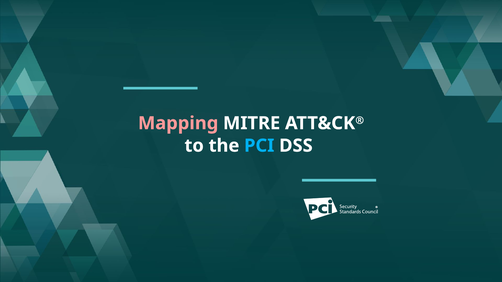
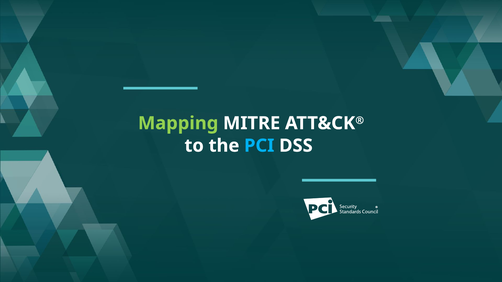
Mapping colour: pink -> light green (178, 123)
